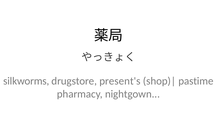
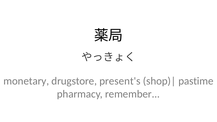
silkworms: silkworms -> monetary (26, 81)
nightgown: nightgown -> remember (132, 94)
